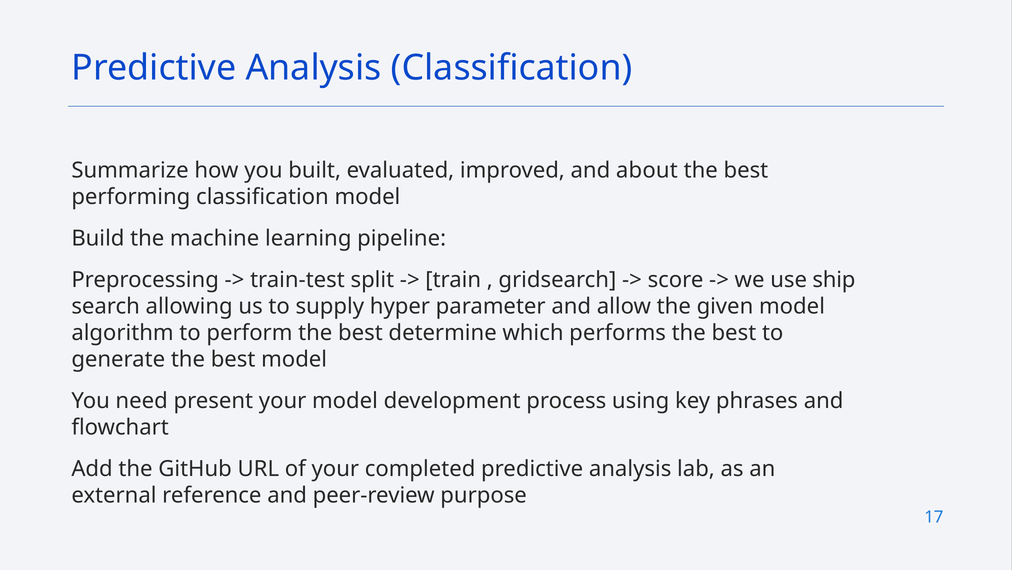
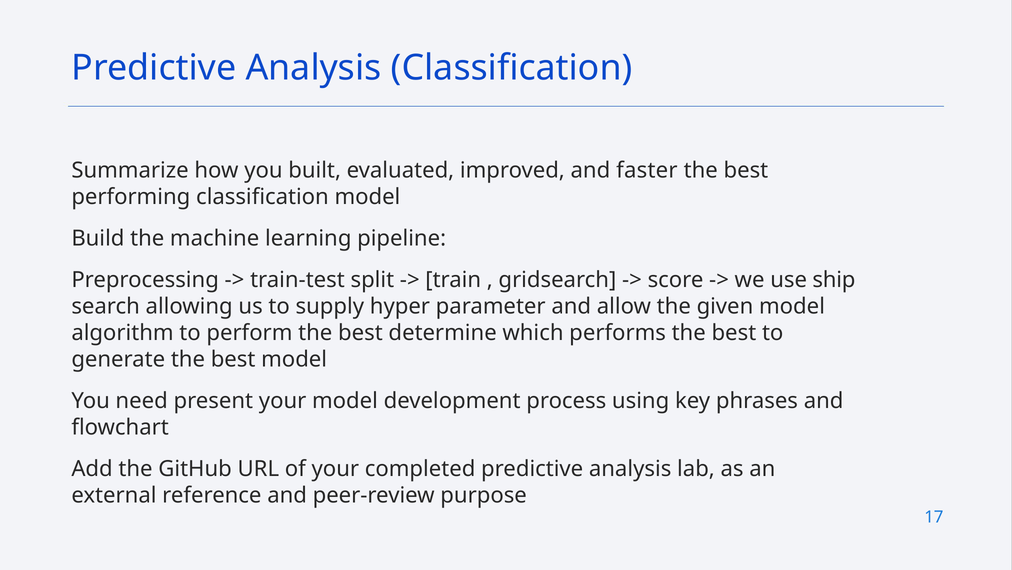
about: about -> faster (647, 170)
